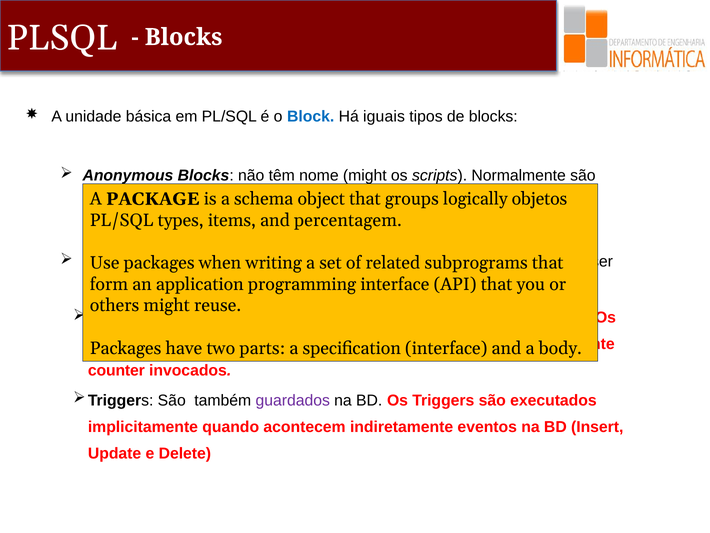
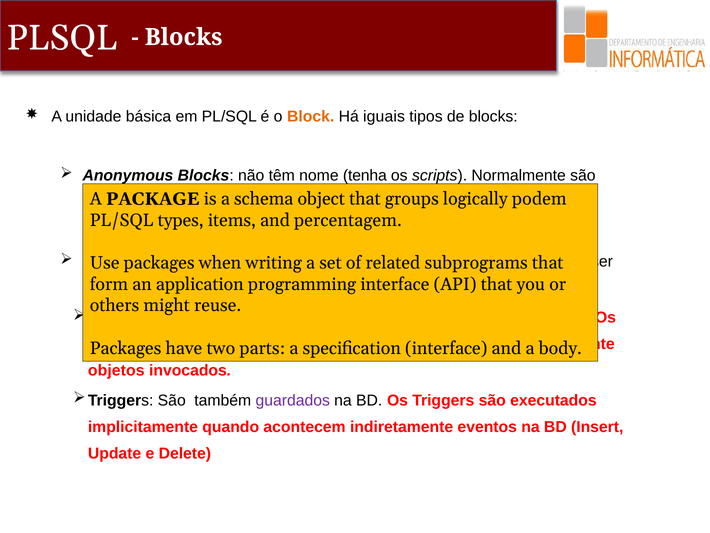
Block colour: blue -> orange (311, 116)
nome might: might -> tenha (365, 176)
objetos: objetos -> podem (539, 199)
counter: counter -> objetos (116, 370)
